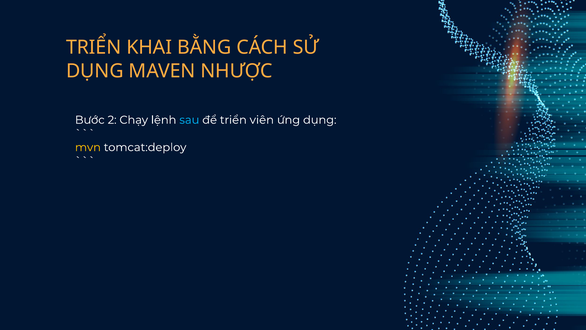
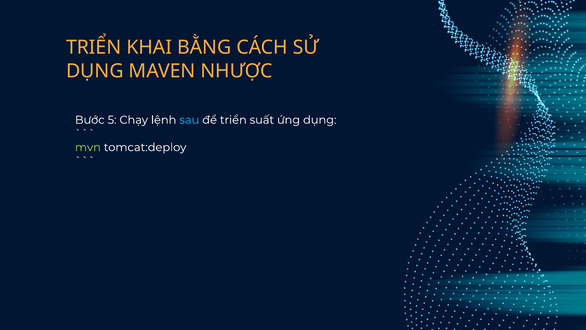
2: 2 -> 5 (112, 120)
viên: viên -> suất (262, 120)
mvn colour: yellow -> light green (88, 147)
